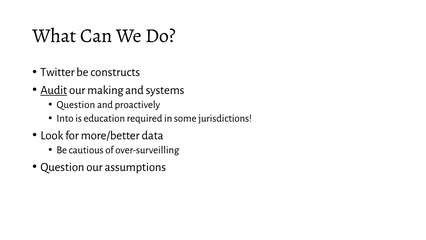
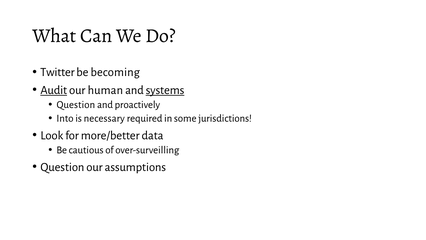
constructs: constructs -> becoming (115, 72)
making: making -> human (105, 90)
systems underline: none -> present (165, 90)
education: education -> necessary (104, 118)
